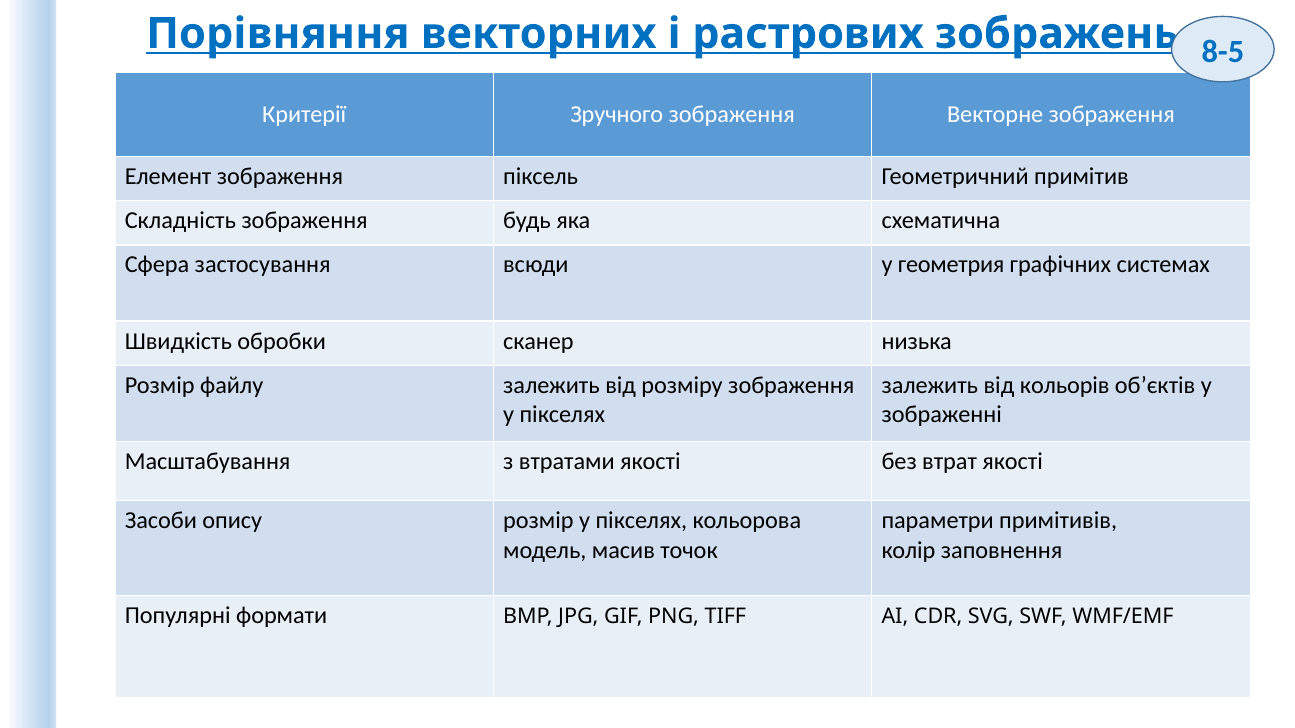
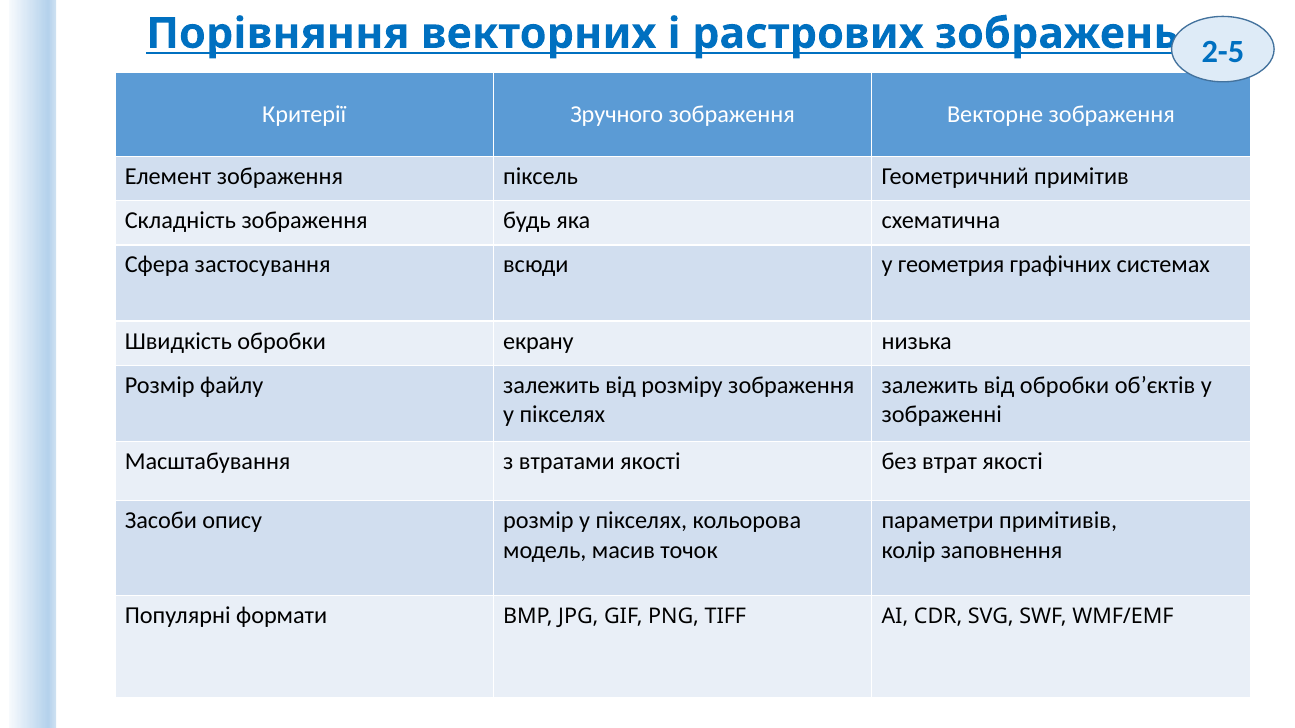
8-5: 8-5 -> 2-5 (1223, 51)
сканер: сканер -> екрану (538, 341)
від кольорів: кольорів -> обробки (1065, 385)
